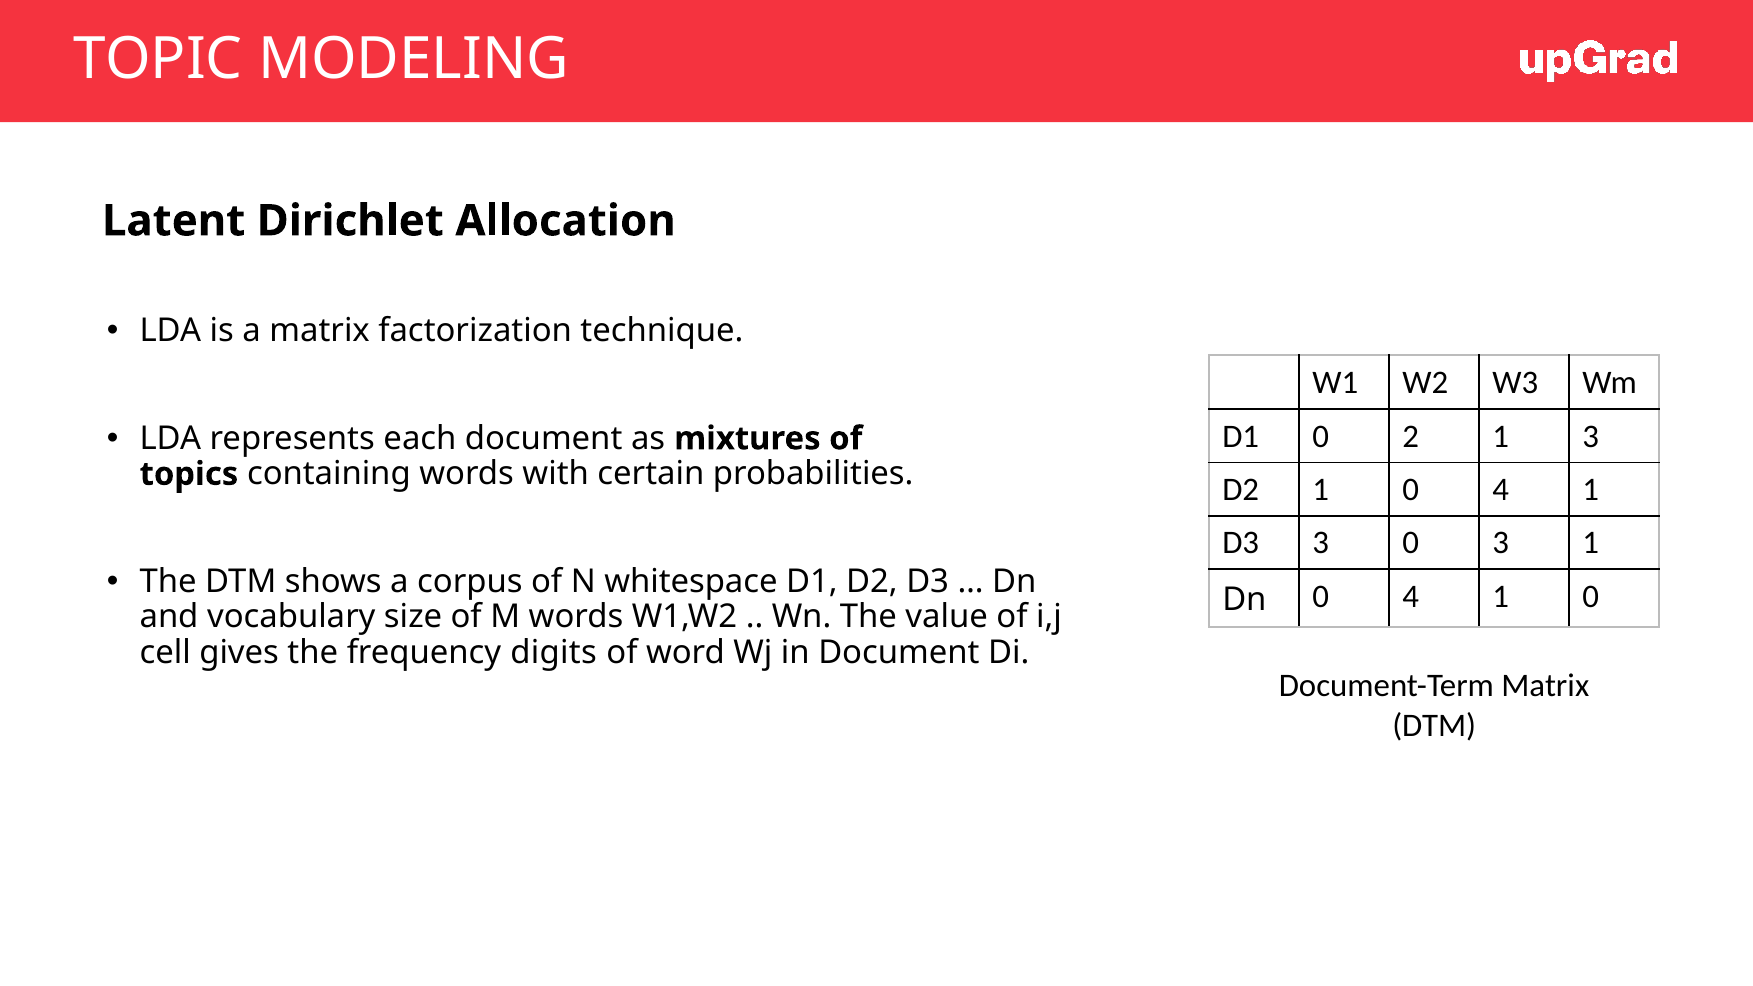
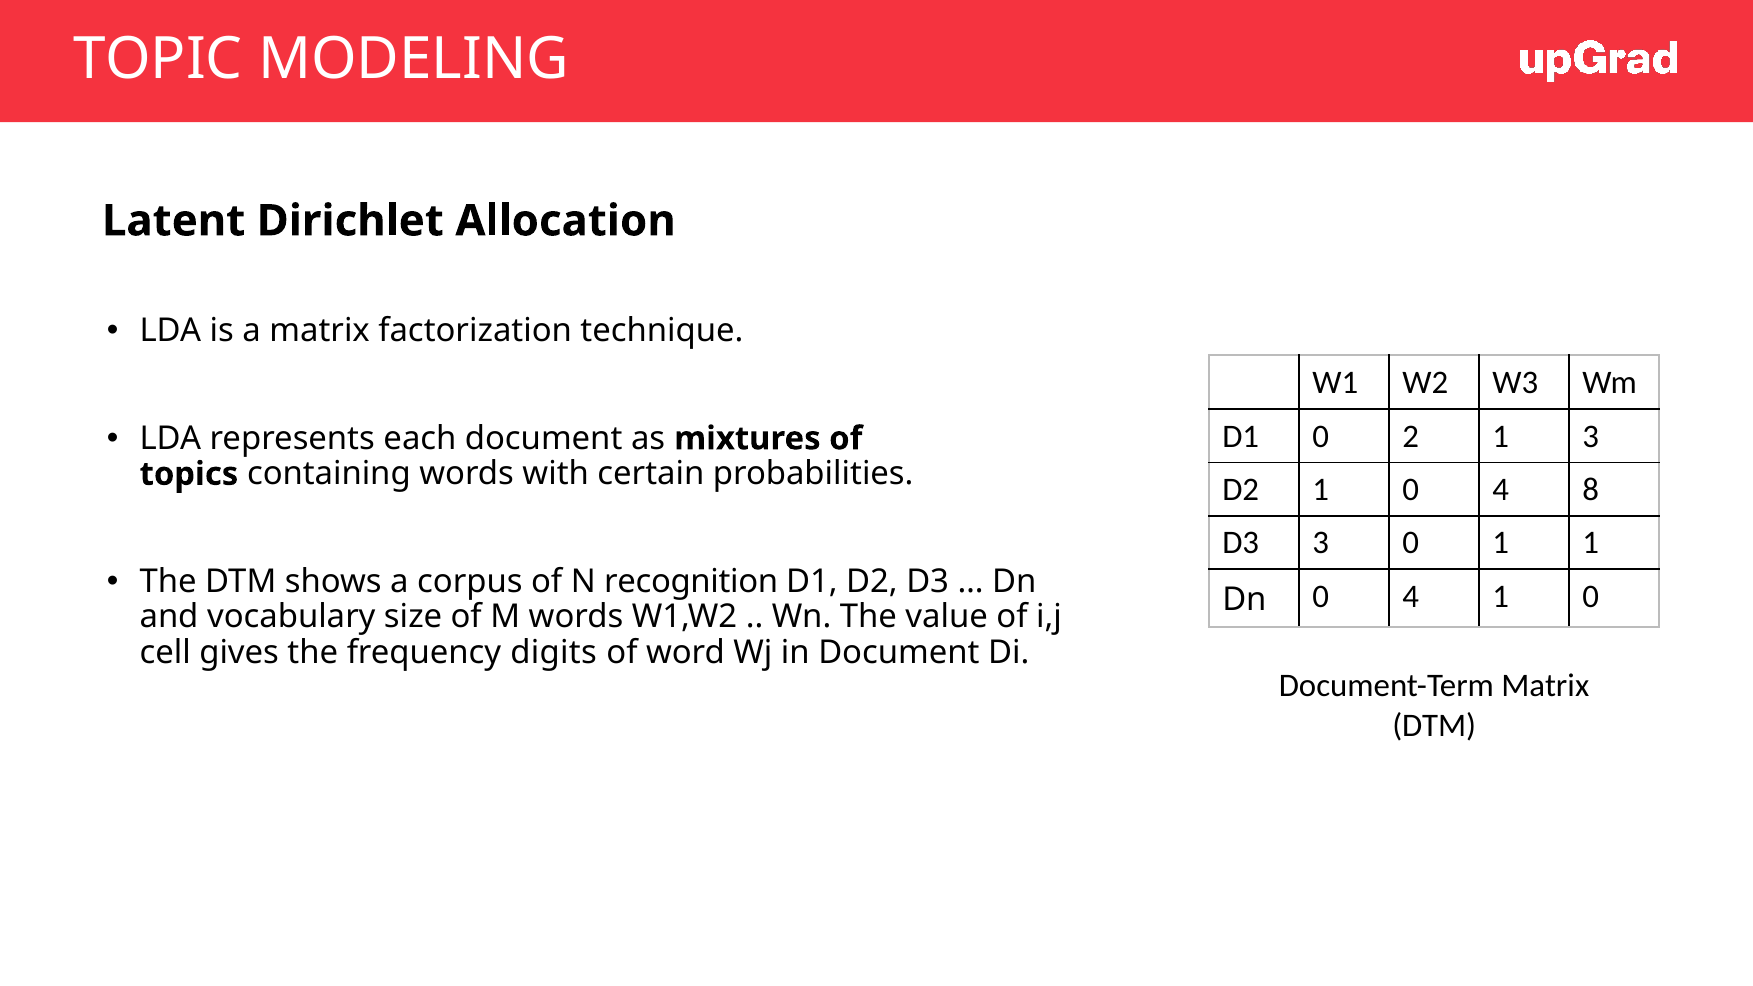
1 0 4 1: 1 -> 8 (1591, 490)
0 3: 3 -> 1 (1501, 543)
whitespace: whitespace -> recognition (691, 582)
